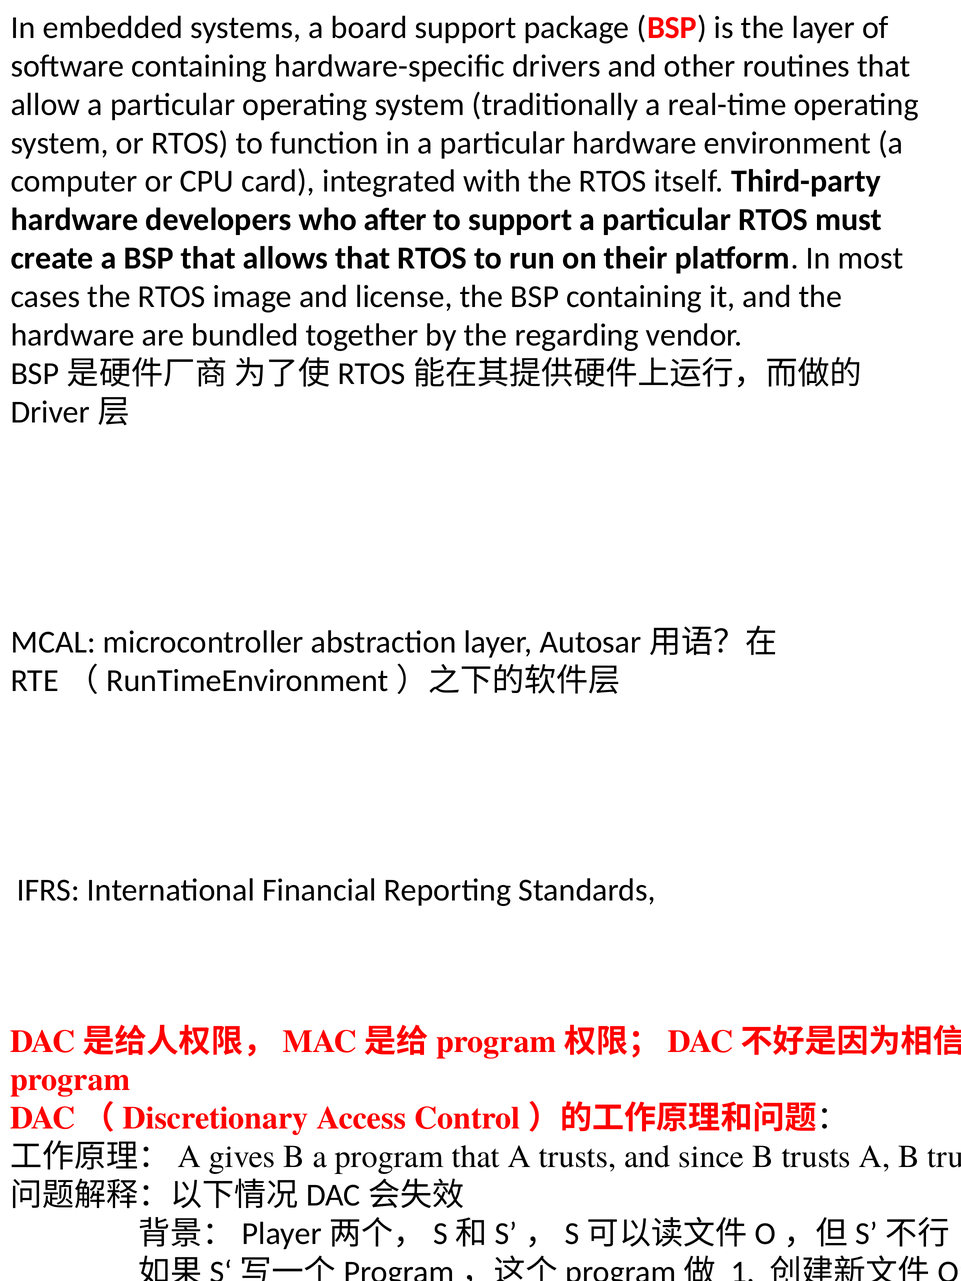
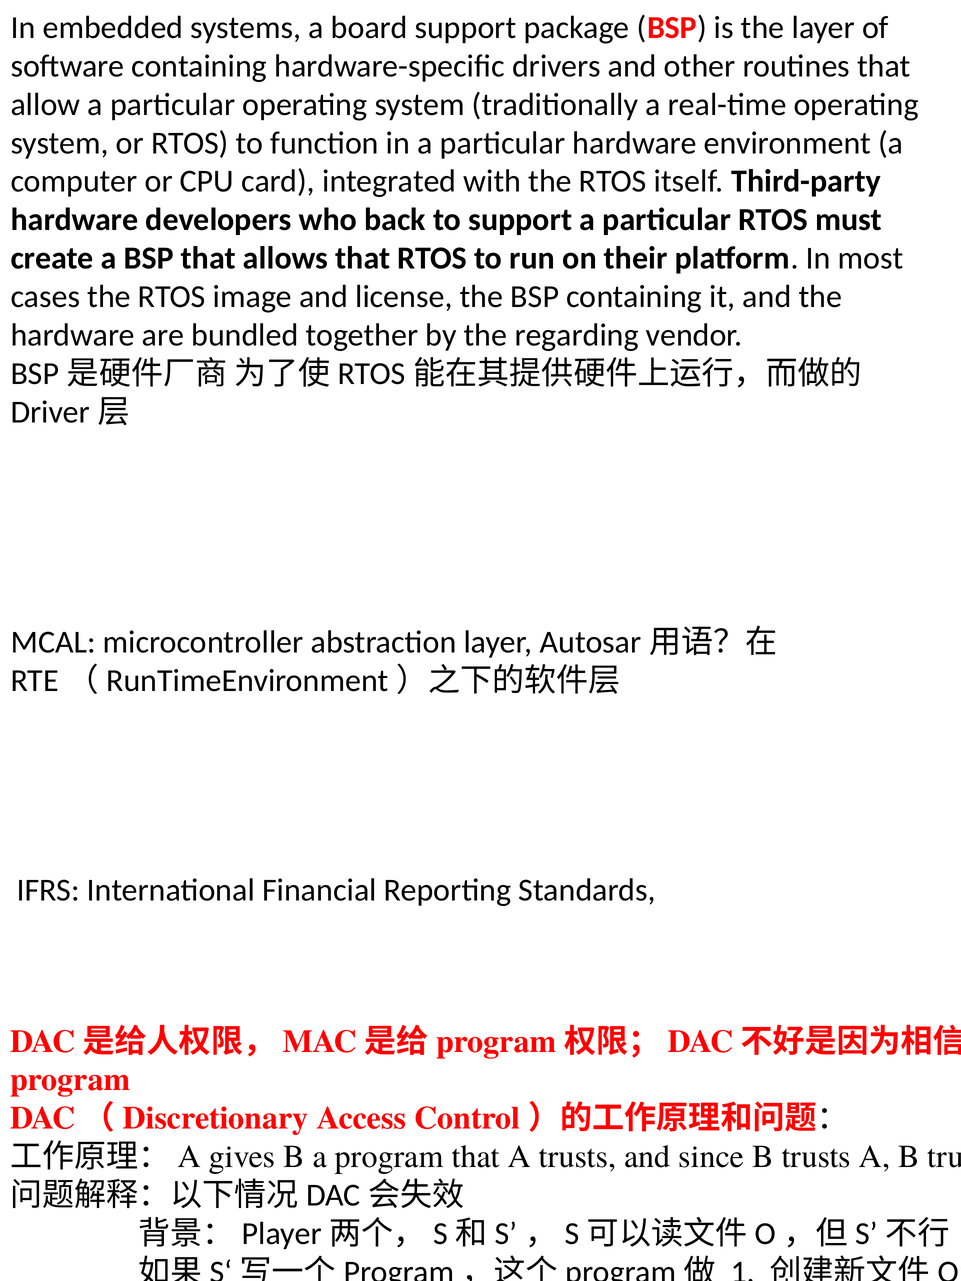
after: after -> back (395, 220)
